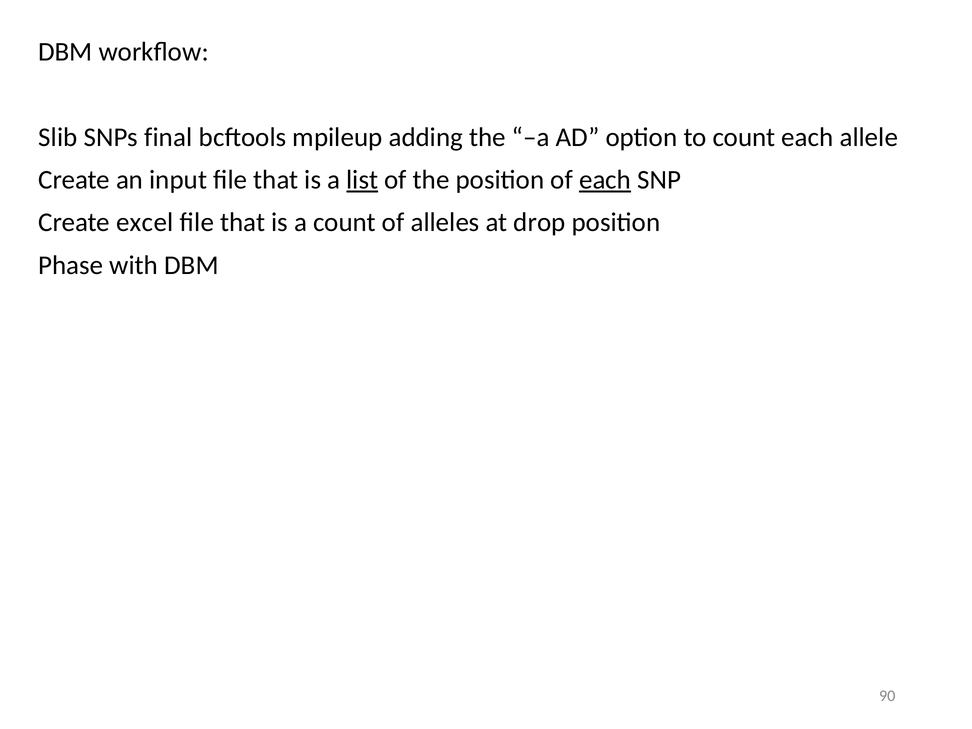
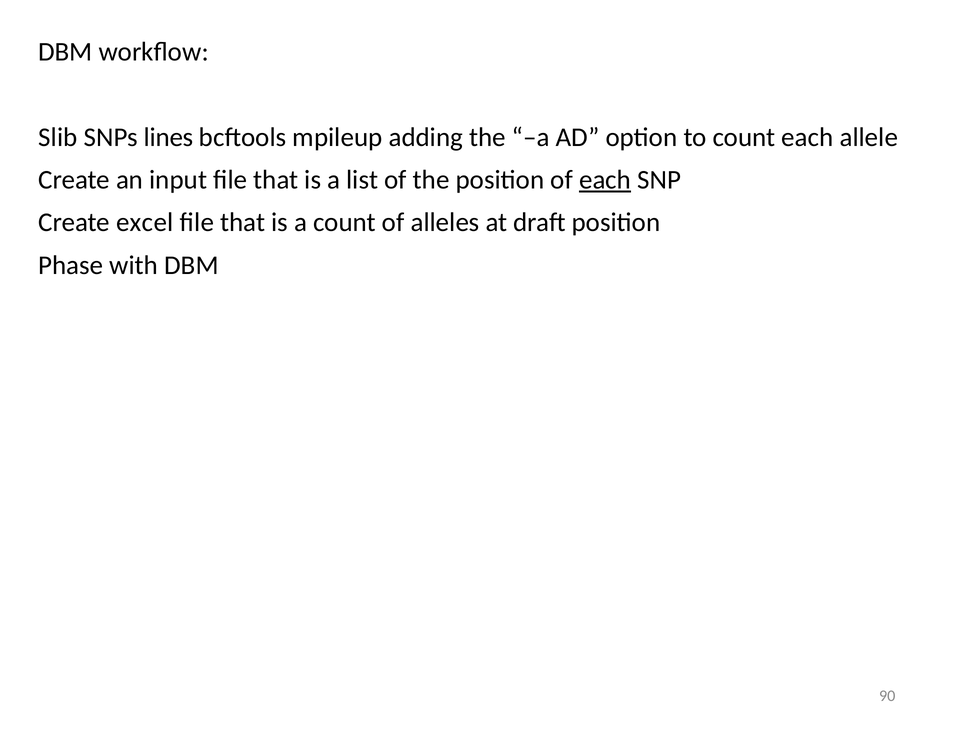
final: final -> lines (169, 137)
list underline: present -> none (362, 180)
drop: drop -> draft (540, 223)
